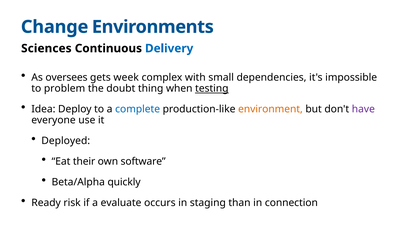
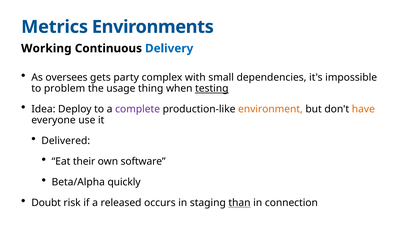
Change: Change -> Metrics (55, 27)
Sciences: Sciences -> Working (46, 49)
week: week -> party (126, 78)
doubt: doubt -> usage (121, 89)
complete colour: blue -> purple (138, 110)
have colour: purple -> orange (363, 110)
Deployed: Deployed -> Delivered (66, 141)
Ready: Ready -> Doubt (46, 203)
evaluate: evaluate -> released (121, 203)
than underline: none -> present (240, 203)
